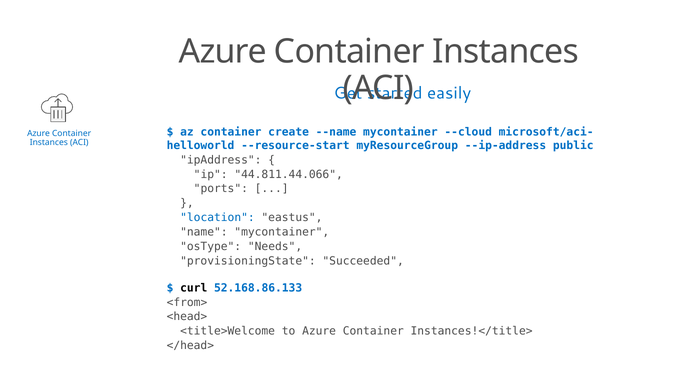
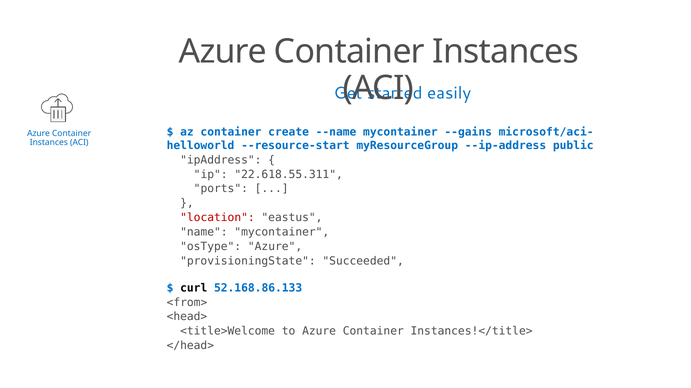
--cloud: --cloud -> --gains (468, 132)
44.811.44.066: 44.811.44.066 -> 22.618.55.311 (289, 175)
location colour: blue -> red (217, 218)
osType Needs: Needs -> Azure (275, 247)
